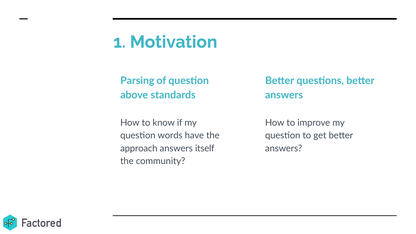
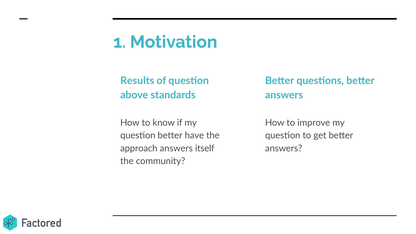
Parsing: Parsing -> Results (137, 81)
question words: words -> better (170, 136)
